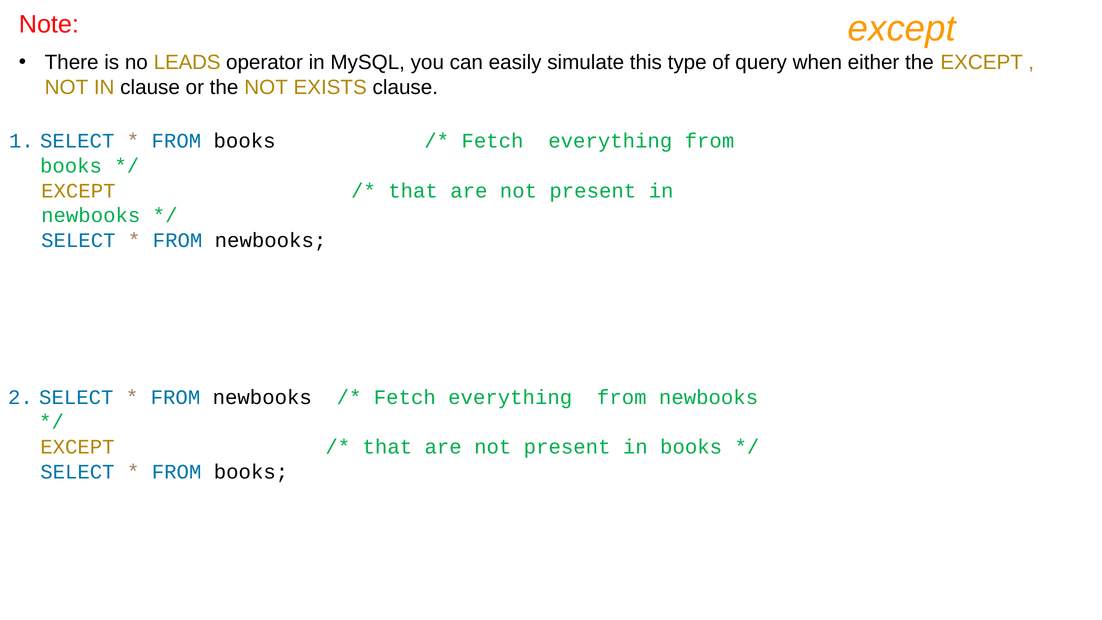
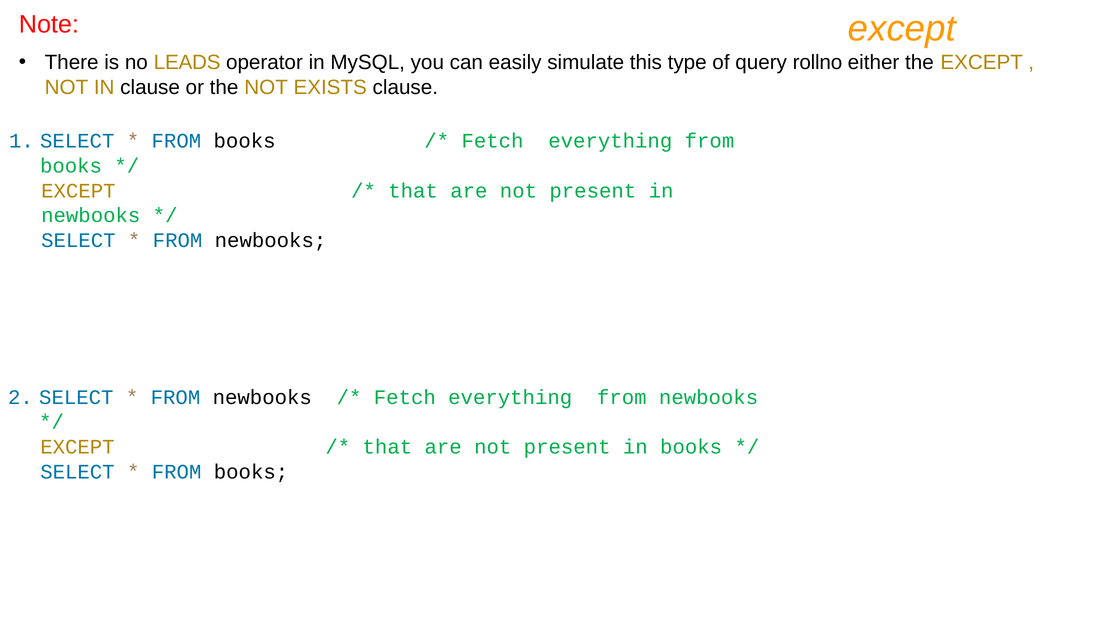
when: when -> rollno (817, 63)
